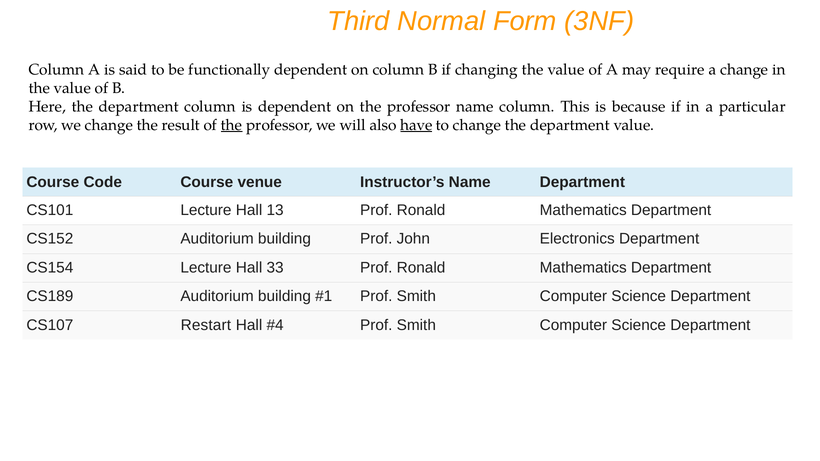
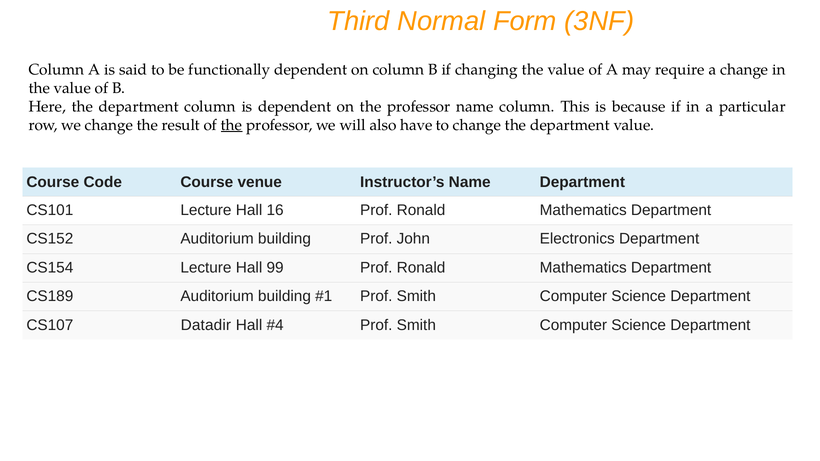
have underline: present -> none (416, 125)
13: 13 -> 16 (275, 210)
33: 33 -> 99 (275, 268)
Restart: Restart -> Datadir (206, 325)
